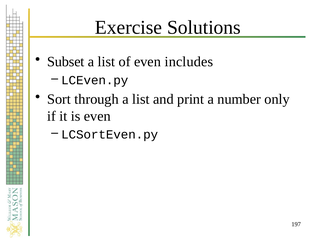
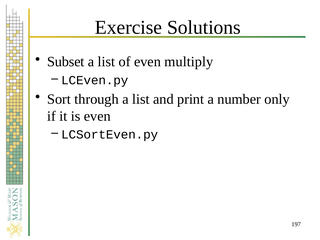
includes: includes -> multiply (189, 62)
